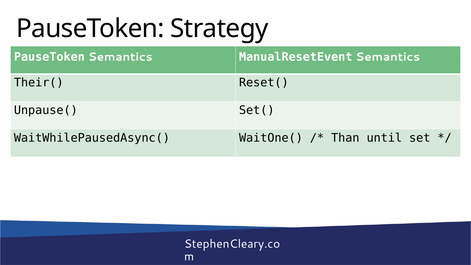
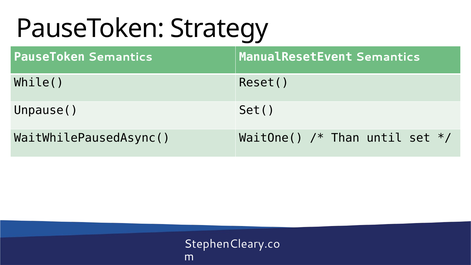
Their(: Their( -> While( (39, 83)
